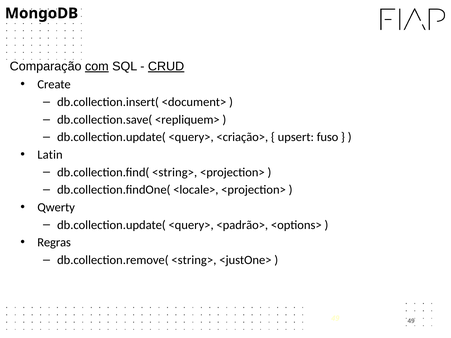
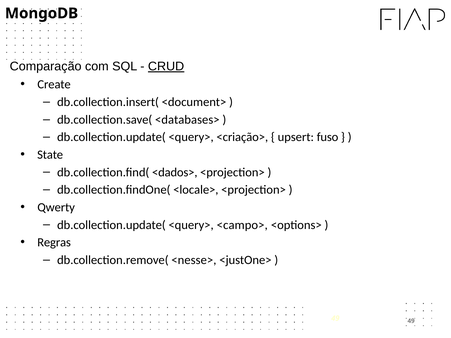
com underline: present -> none (97, 66)
<repliquem>: <repliquem> -> <databases> (187, 120)
Latin: Latin -> State (50, 155)
db.collection.find( <string>: <string> -> <dados> (175, 172)
<padrão>: <padrão> -> <campo> (242, 225)
db.collection.remove( <string>: <string> -> <nesse> (194, 260)
